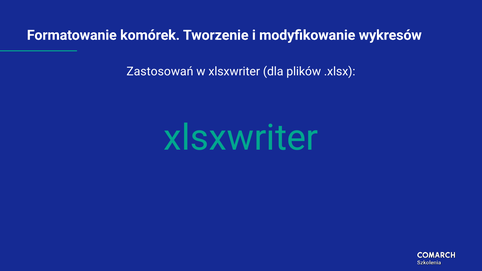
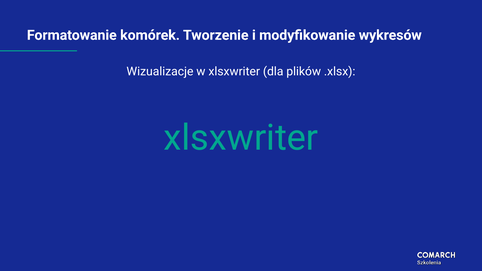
Zastosowań: Zastosowań -> Wizualizacje (160, 71)
